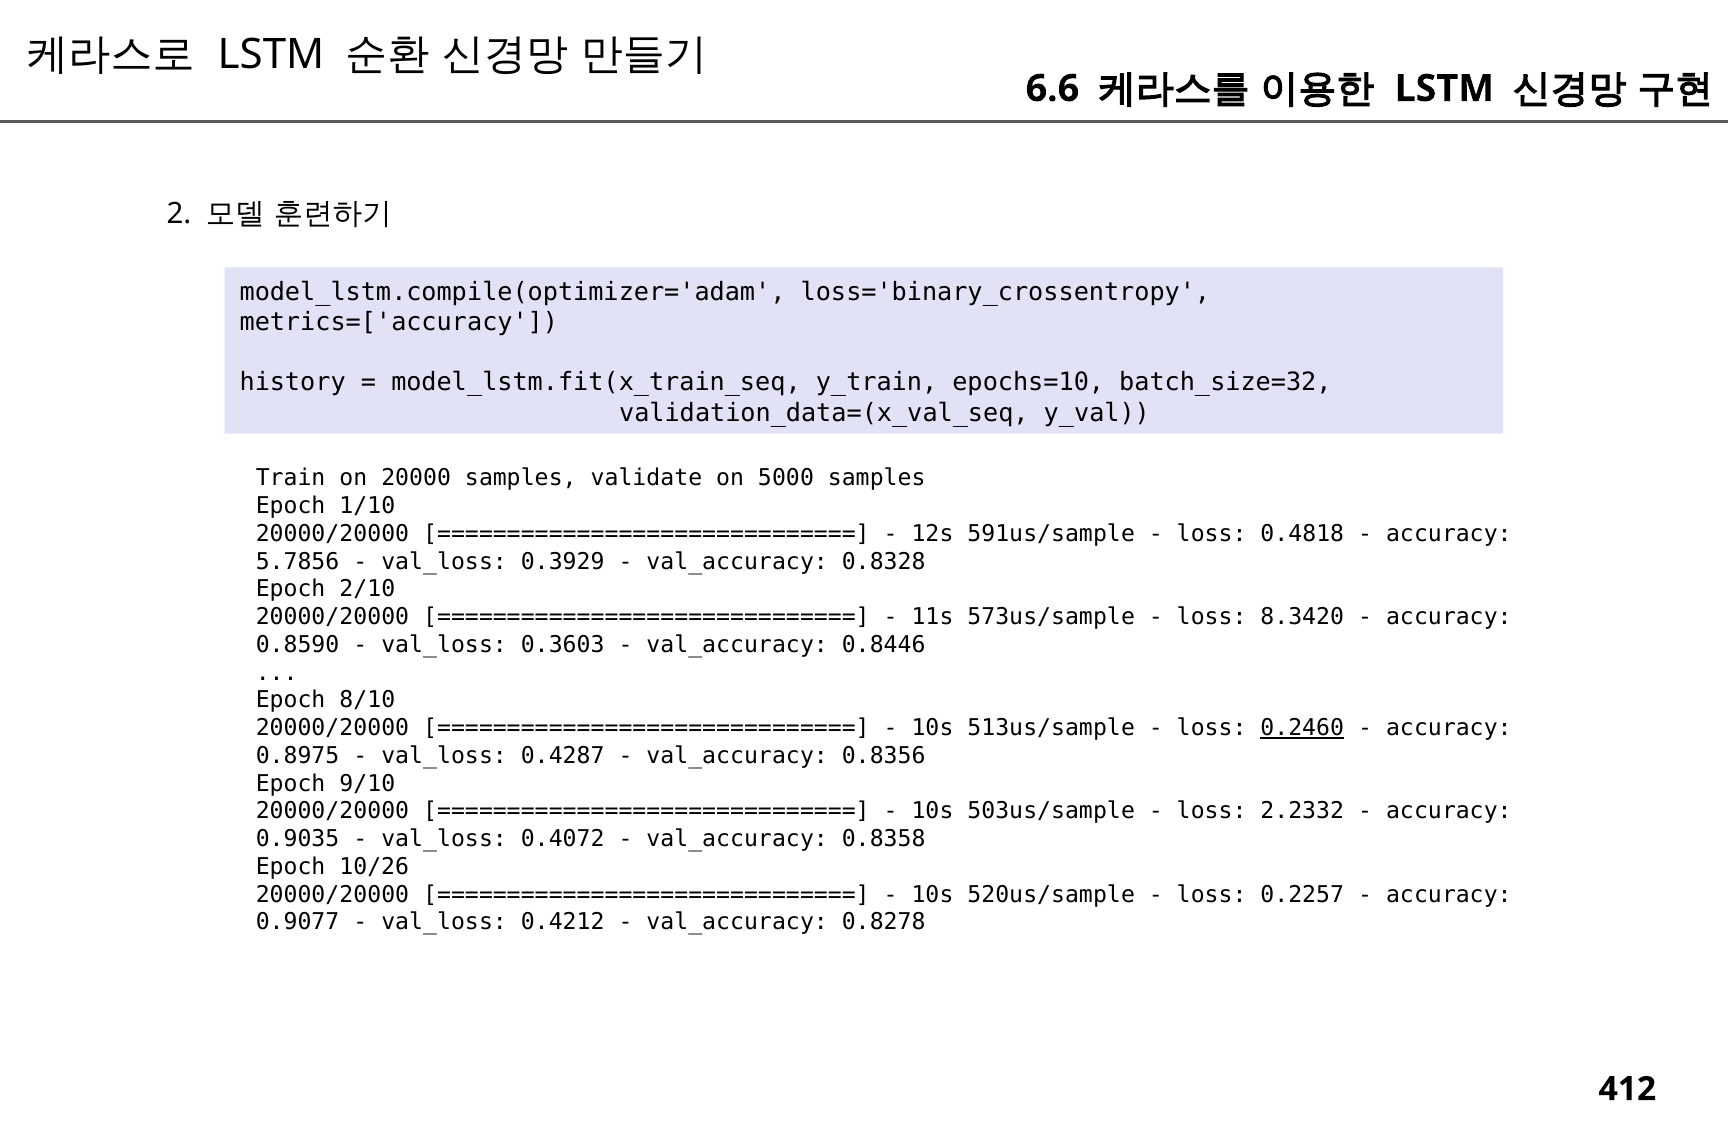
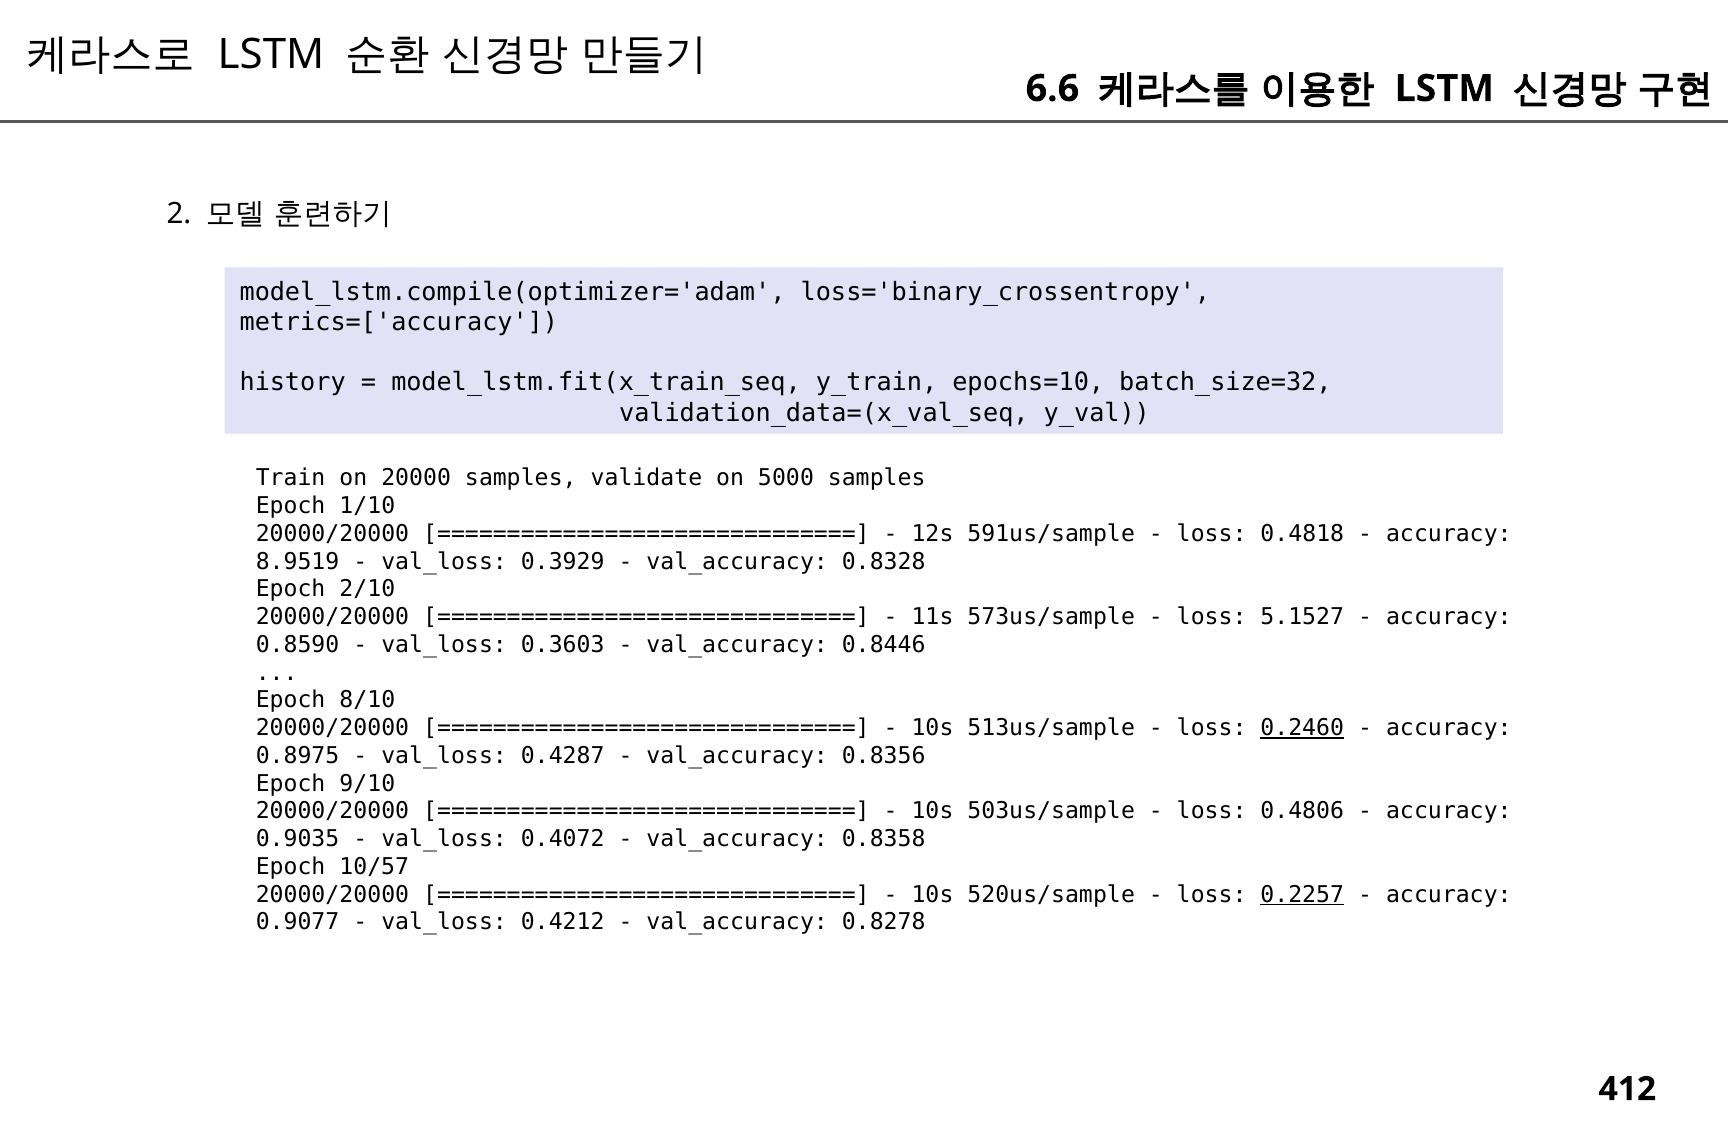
5.7856: 5.7856 -> 8.9519 (298, 561)
8.3420: 8.3420 -> 5.1527 (1302, 617)
2.2332: 2.2332 -> 0.4806 (1302, 811)
10/26: 10/26 -> 10/57 (374, 867)
0.2257 underline: none -> present (1302, 895)
